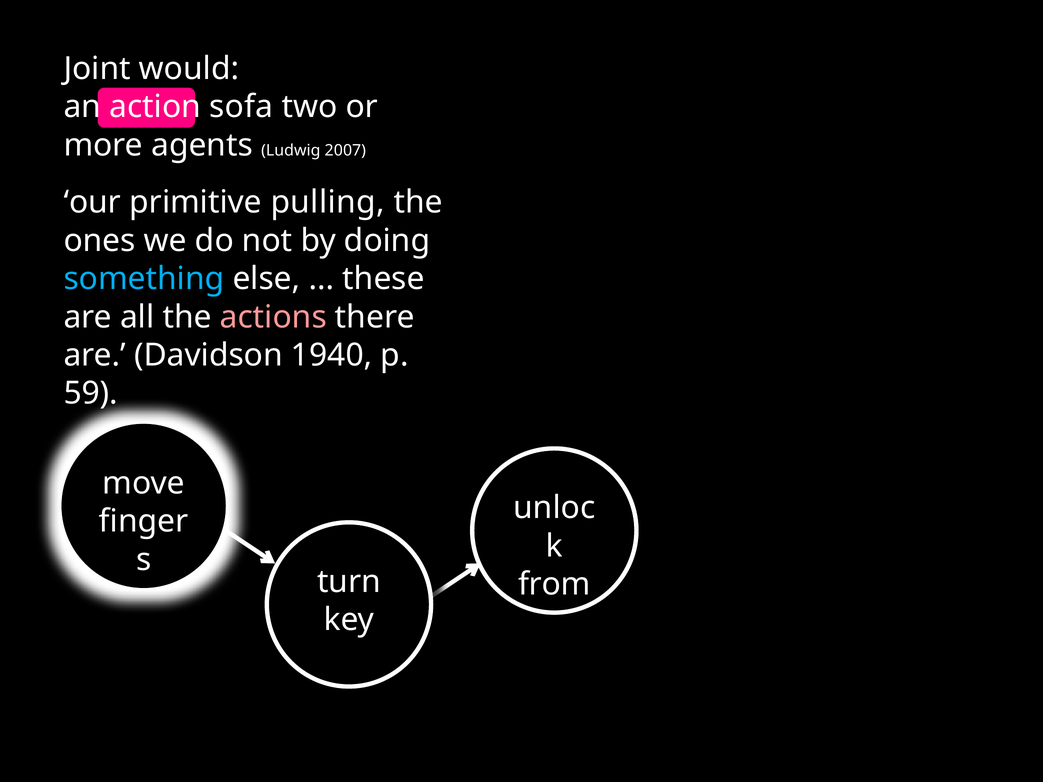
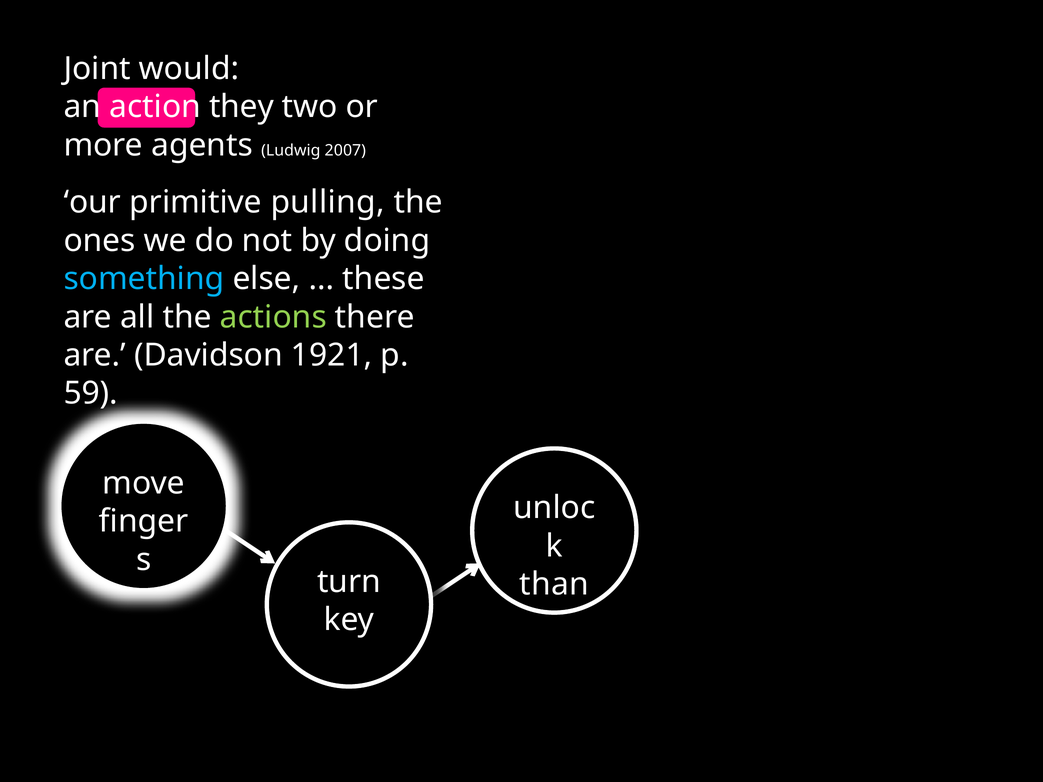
sofa: sofa -> they (241, 107)
actions colour: pink -> light green (273, 317)
1940: 1940 -> 1921 (332, 355)
from: from -> than (554, 584)
